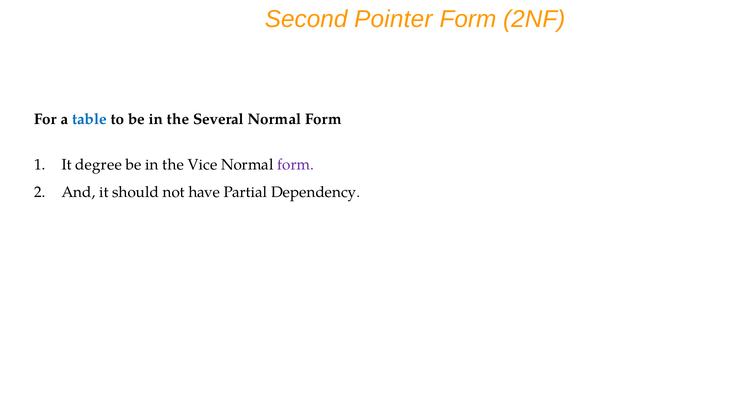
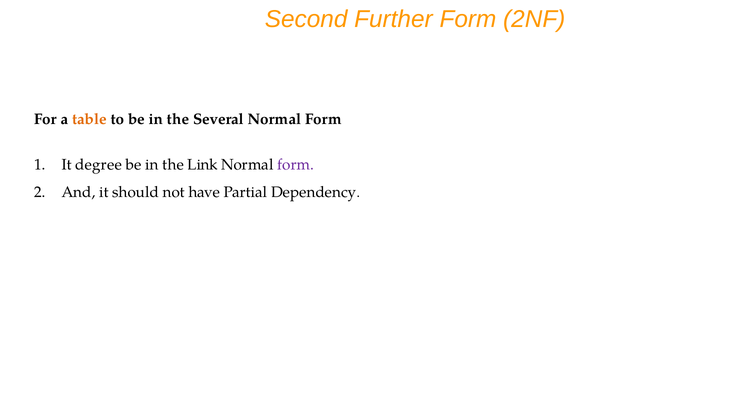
Pointer: Pointer -> Further (393, 19)
table colour: blue -> orange (89, 119)
Vice: Vice -> Link (203, 165)
